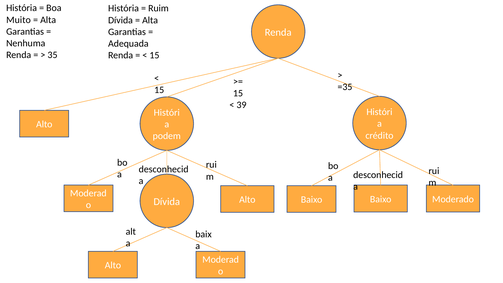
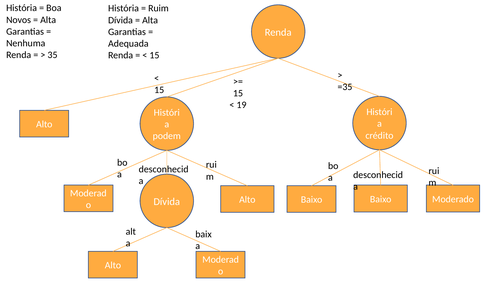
Muito: Muito -> Novos (19, 20)
39: 39 -> 19 (242, 105)
